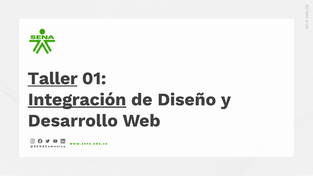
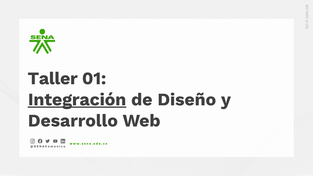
Taller underline: present -> none (53, 78)
